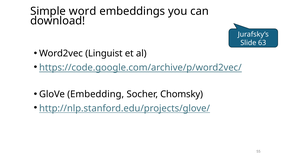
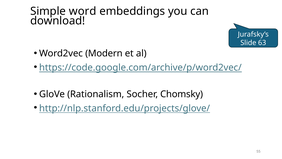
Linguist: Linguist -> Modern (104, 53)
Embedding: Embedding -> Rationalism (96, 94)
